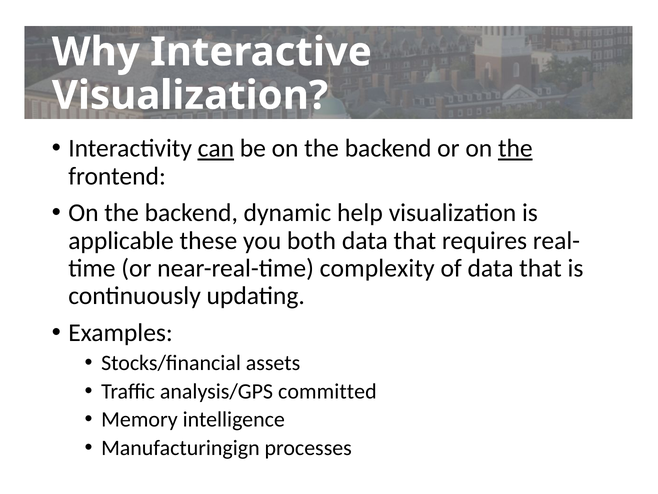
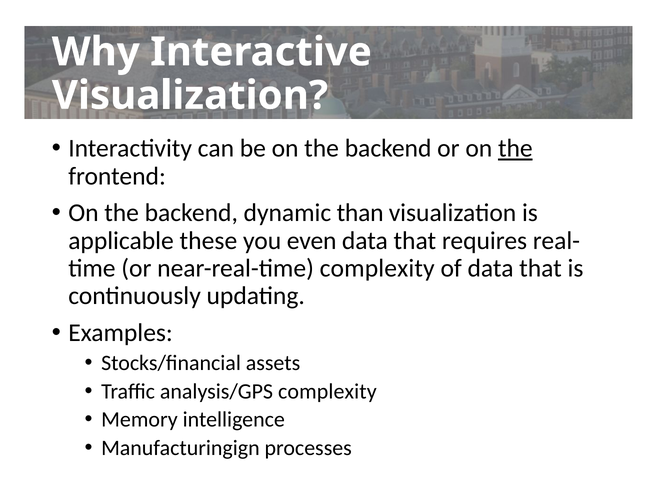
can underline: present -> none (216, 148)
help: help -> than (360, 213)
you both: both -> even (312, 240)
analysis/GPS committed: committed -> complexity (327, 391)
